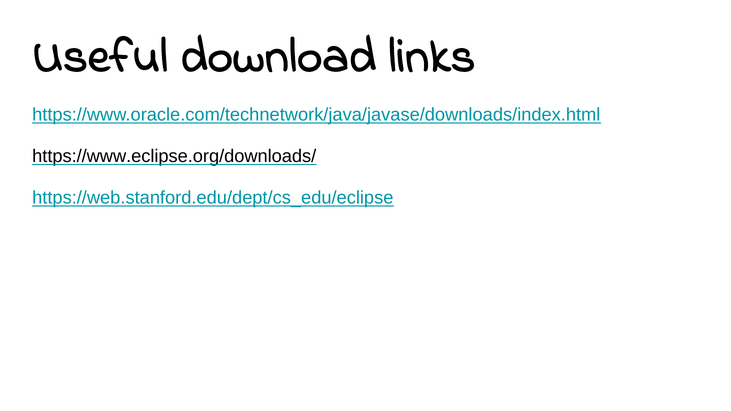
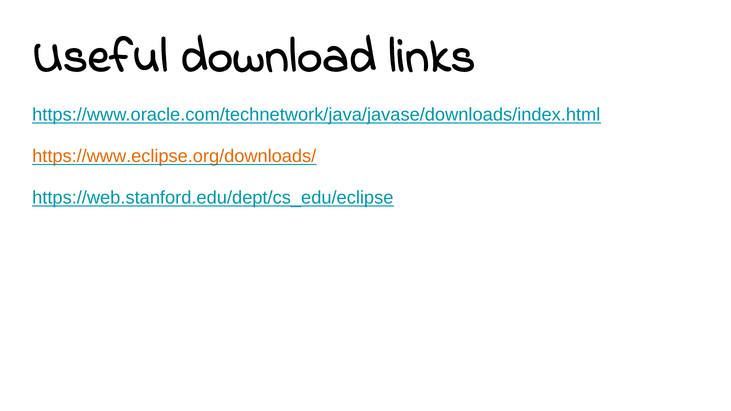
https://www.eclipse.org/downloads/ colour: black -> orange (174, 156)
